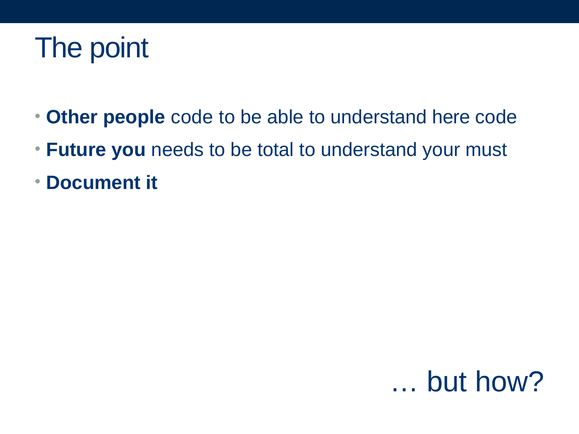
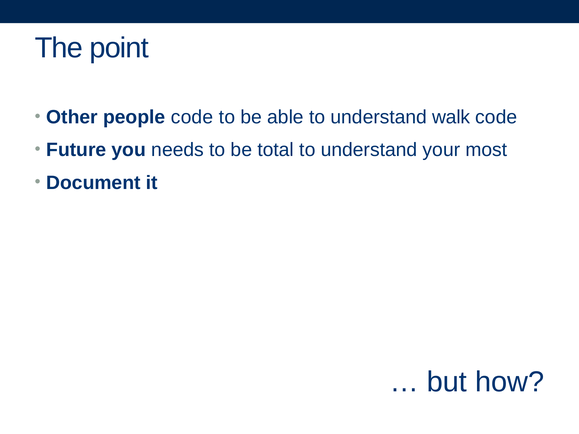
here: here -> walk (451, 117)
must: must -> most (486, 150)
